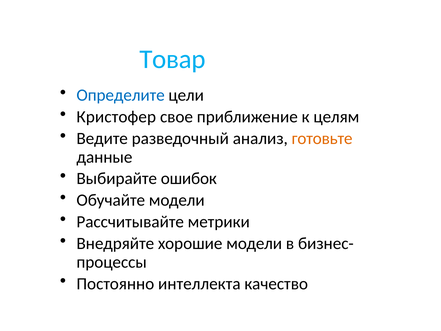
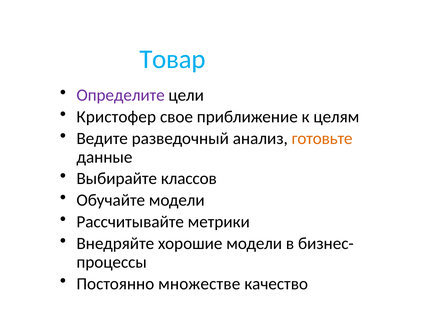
Определите colour: blue -> purple (121, 95)
ошибок: ошибок -> классов (189, 179)
интеллекта: интеллекта -> множестве (199, 283)
